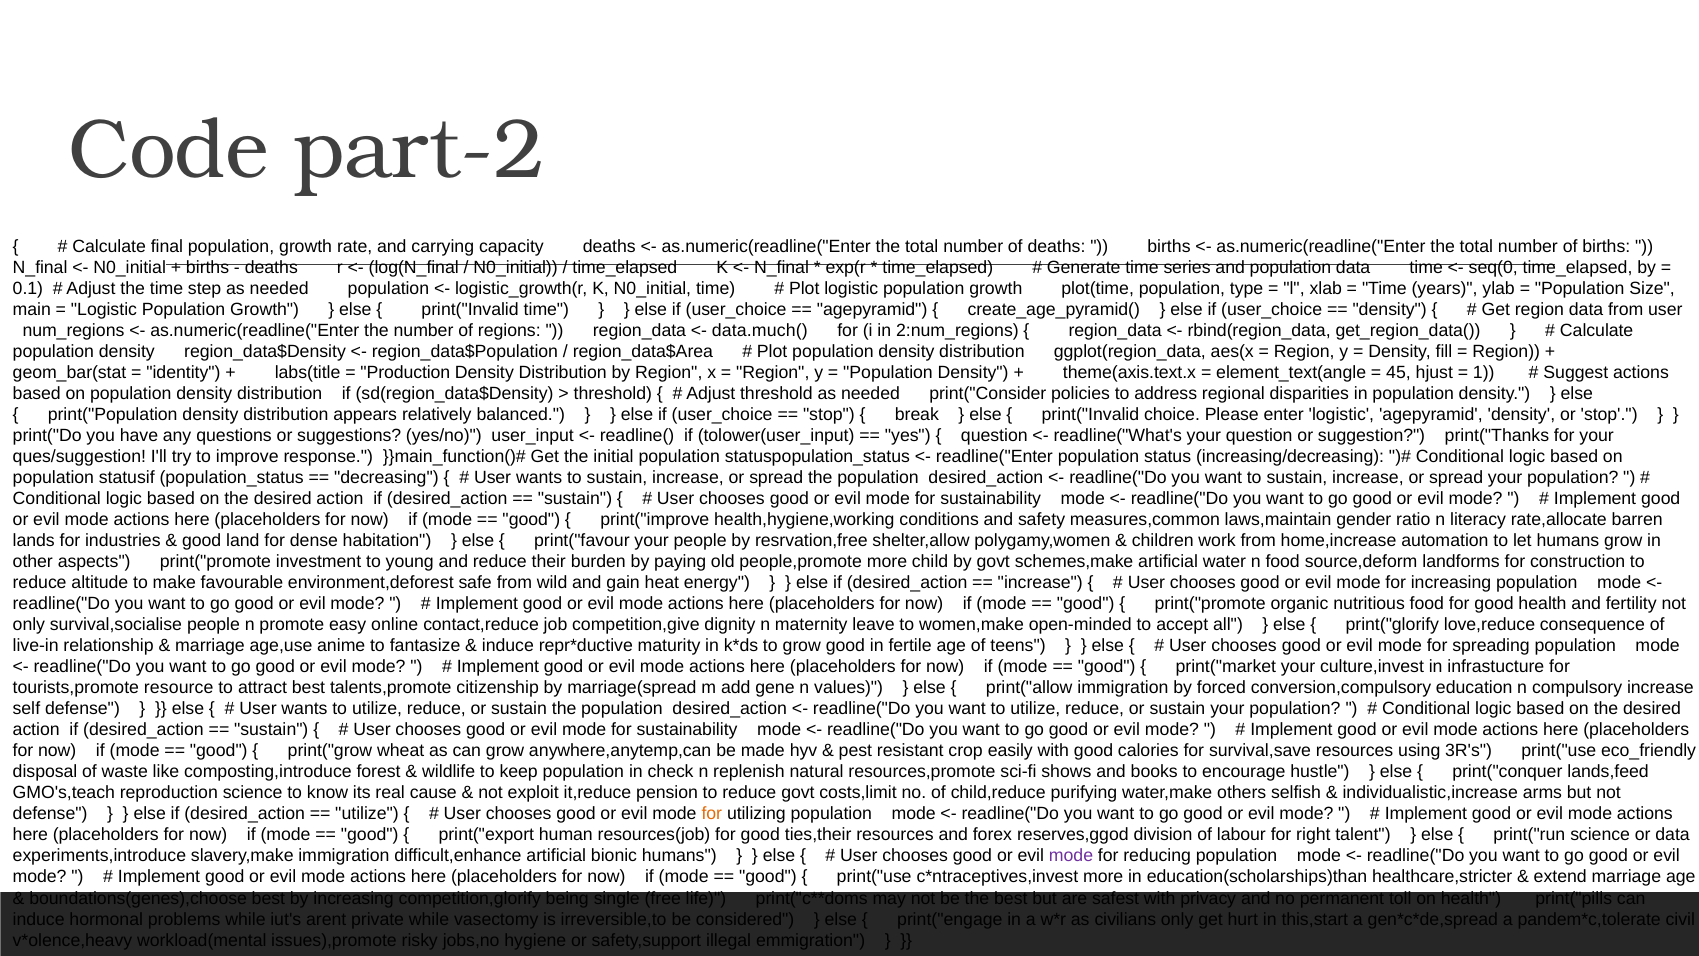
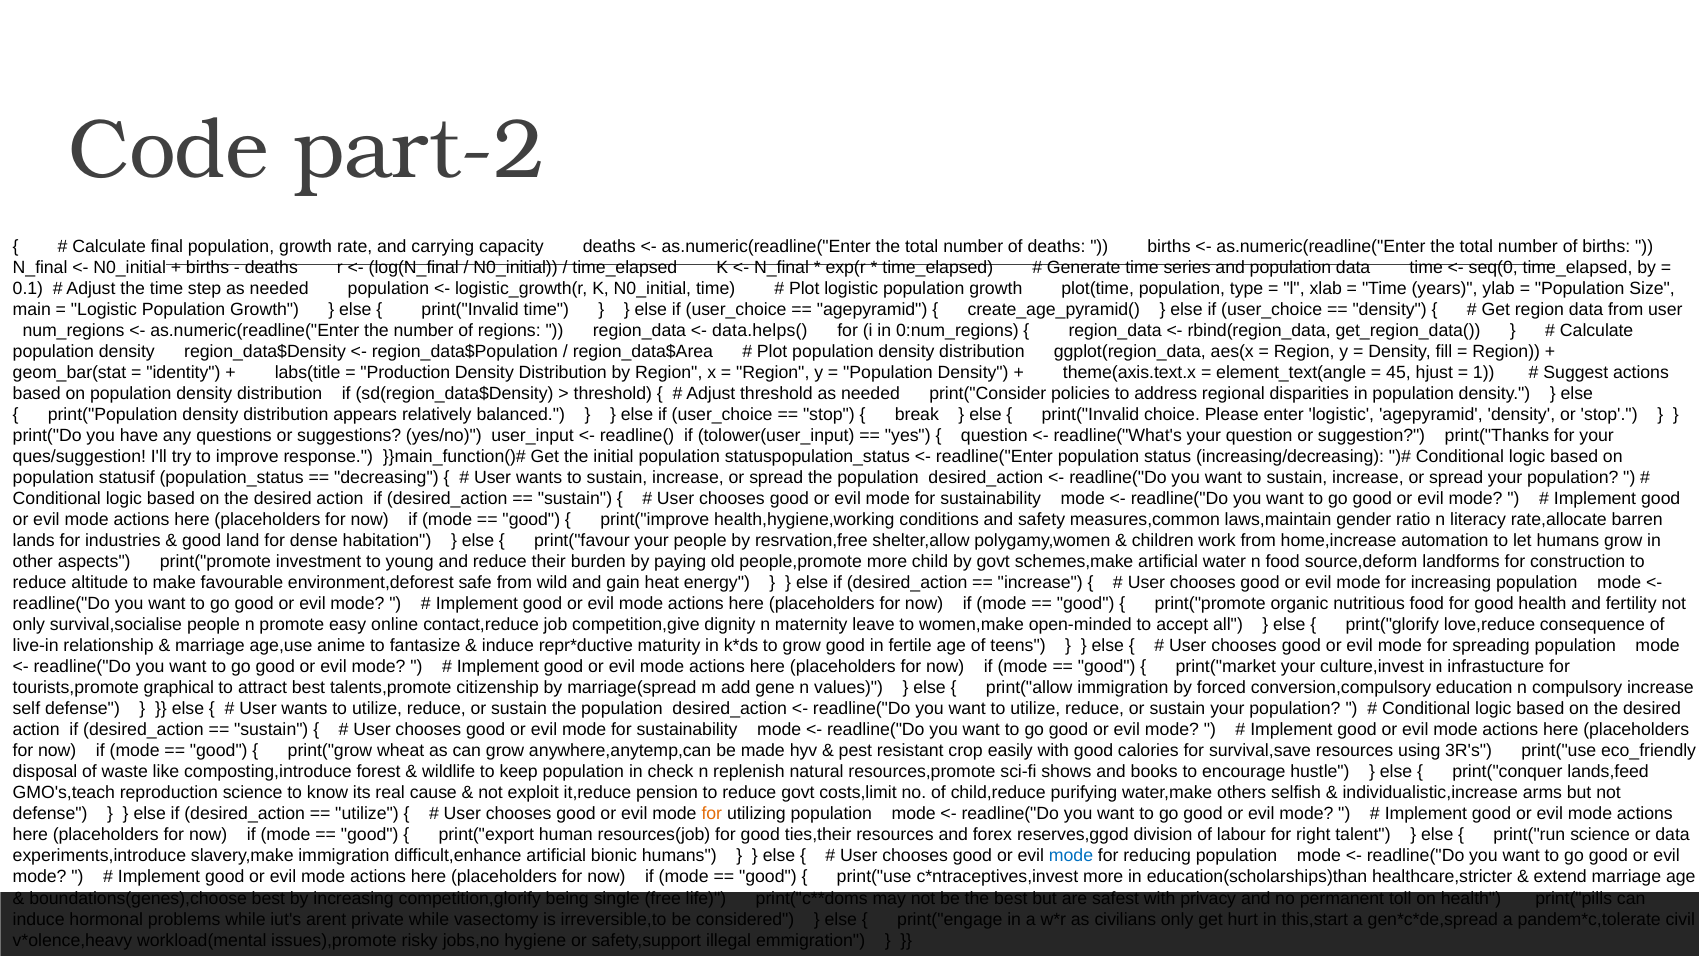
data.much(: data.much( -> data.helps( (760, 330)
2:num_regions: 2:num_regions -> 0:num_regions (957, 330)
resource: resource -> graphical (179, 688)
mode colour: purple -> blue (1071, 856)
